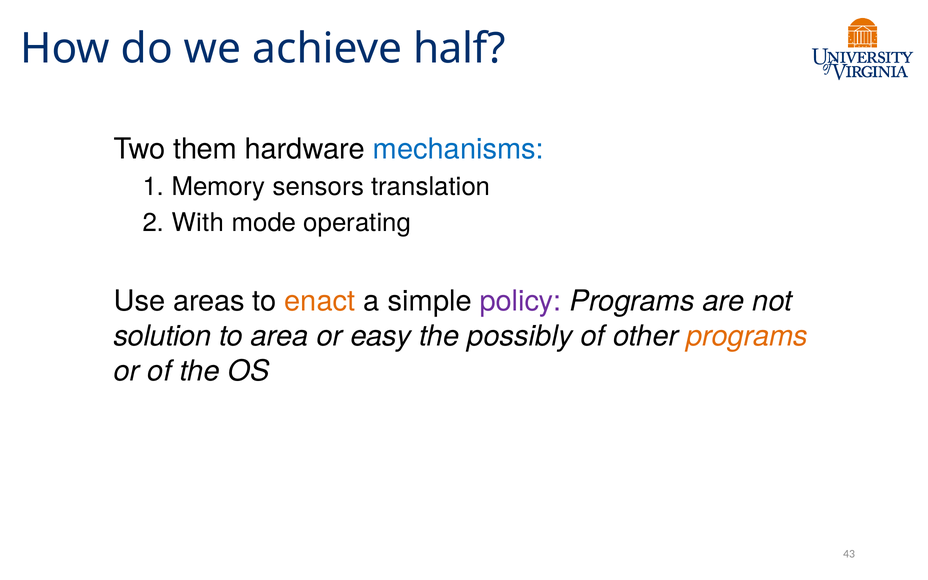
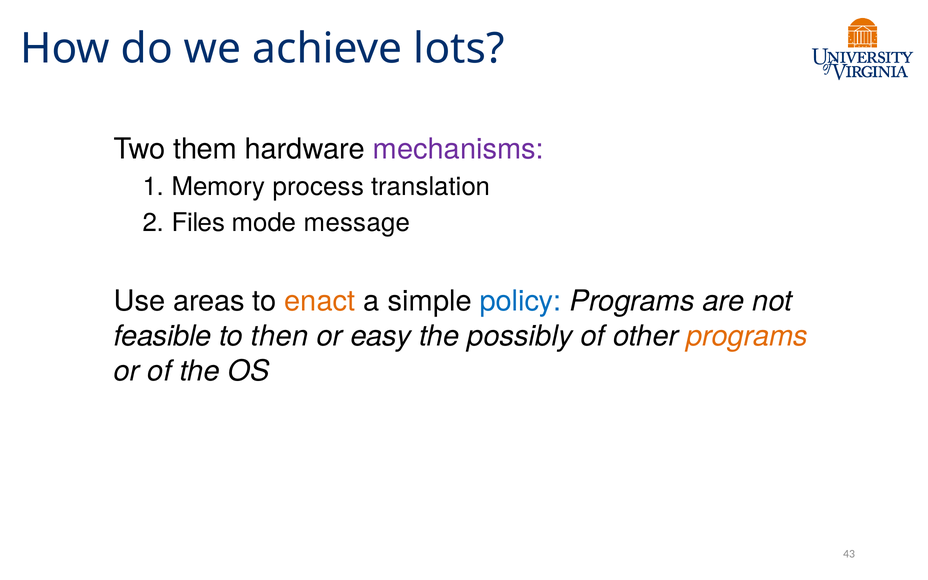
half: half -> lots (459, 49)
mechanisms colour: blue -> purple (458, 149)
sensors: sensors -> process (318, 187)
With: With -> Files (198, 223)
operating: operating -> message (357, 223)
policy colour: purple -> blue (521, 301)
solution: solution -> feasible (162, 336)
area: area -> then (280, 336)
